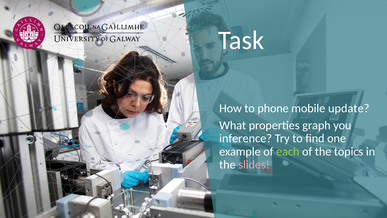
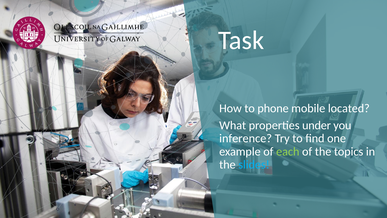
update: update -> located (349, 108)
graph: graph -> under (317, 125)
slides colour: pink -> light blue (254, 164)
